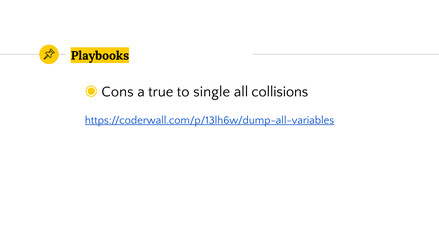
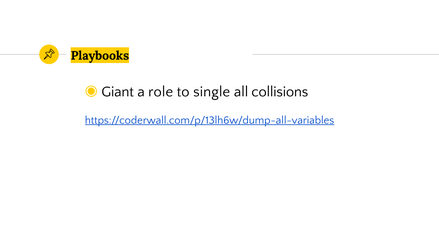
Cons: Cons -> Giant (118, 92)
true: true -> role (161, 92)
